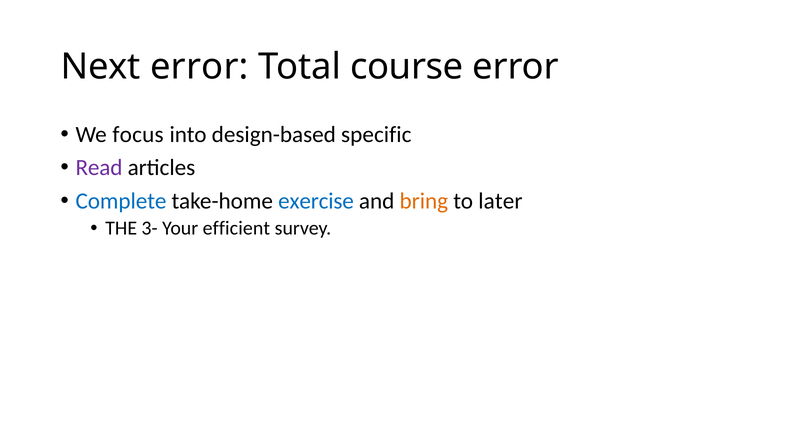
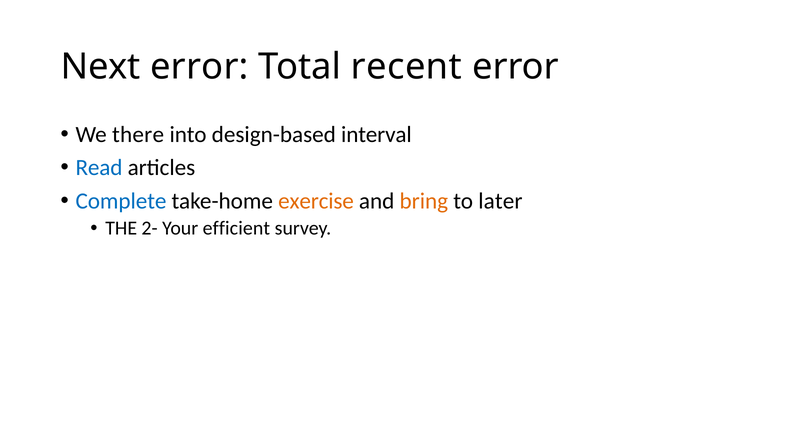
course: course -> recent (406, 67)
focus: focus -> there (138, 134)
specific: specific -> interval (376, 134)
Read colour: purple -> blue (99, 168)
exercise colour: blue -> orange (316, 201)
3-: 3- -> 2- (150, 228)
